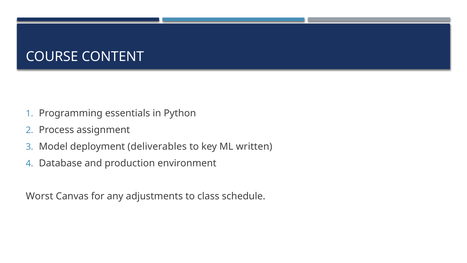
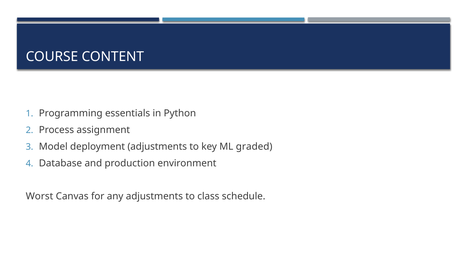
deployment deliverables: deliverables -> adjustments (157, 146)
written: written -> graded (254, 146)
